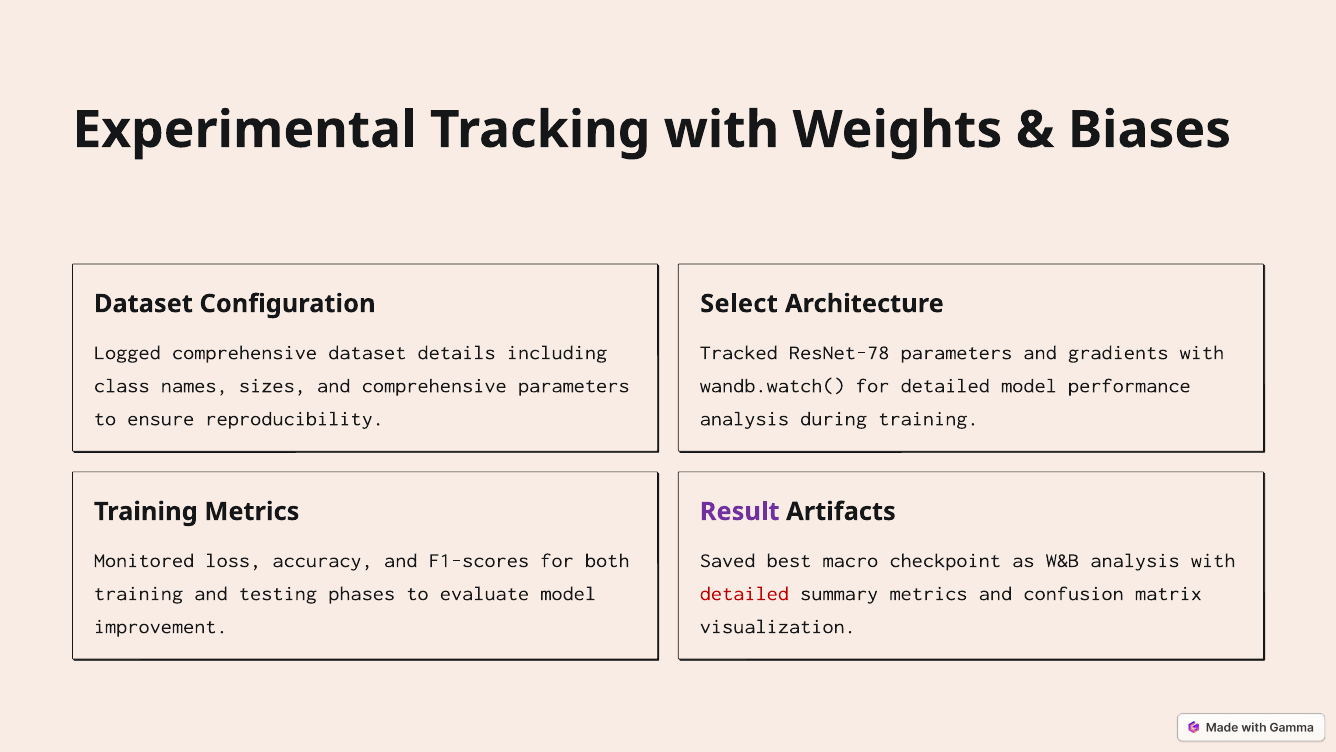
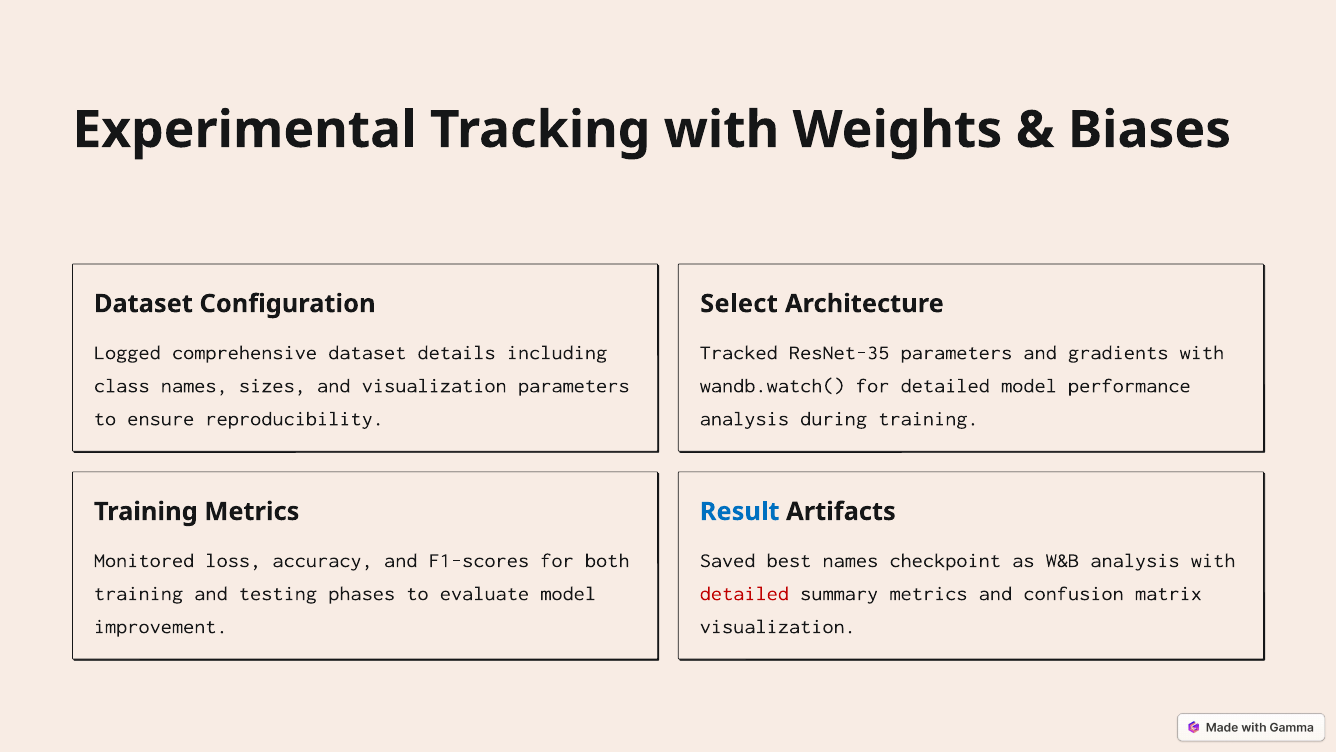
ResNet-78: ResNet-78 -> ResNet-35 (839, 352)
and comprehensive: comprehensive -> visualization (434, 385)
Result colour: purple -> blue (740, 511)
best macro: macro -> names (850, 560)
